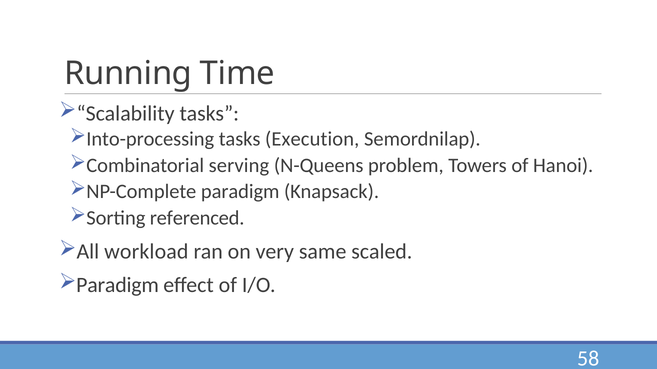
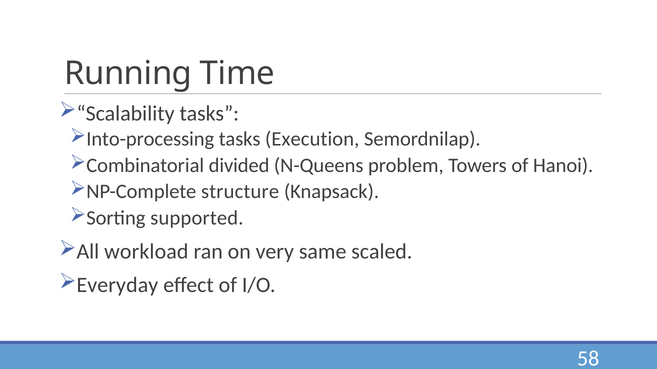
serving: serving -> divided (239, 166)
NP-Complete paradigm: paradigm -> structure (240, 192)
referenced: referenced -> supported (197, 218)
Paradigm: Paradigm -> Everyday (117, 285)
